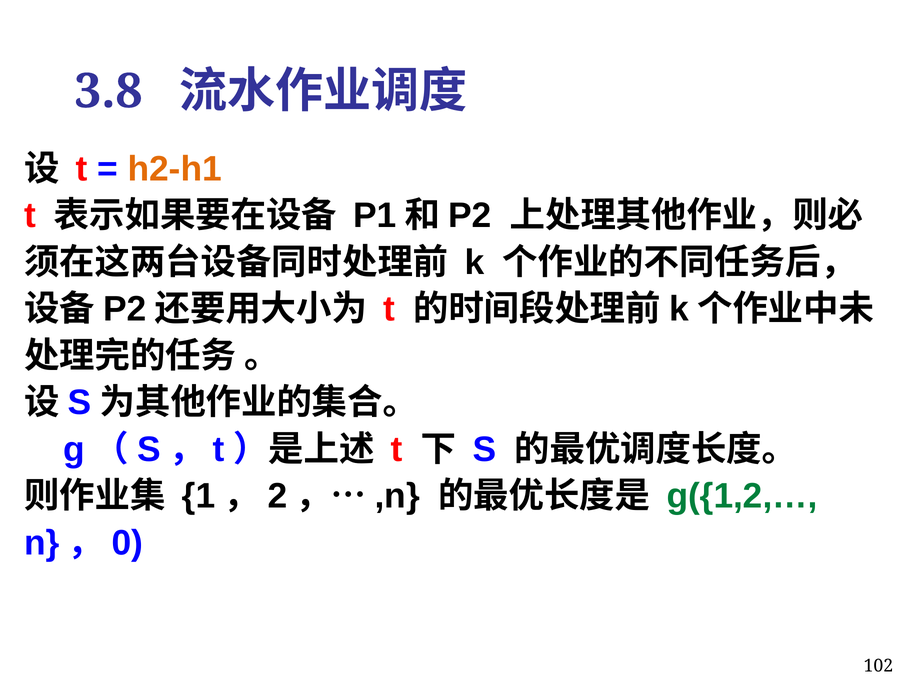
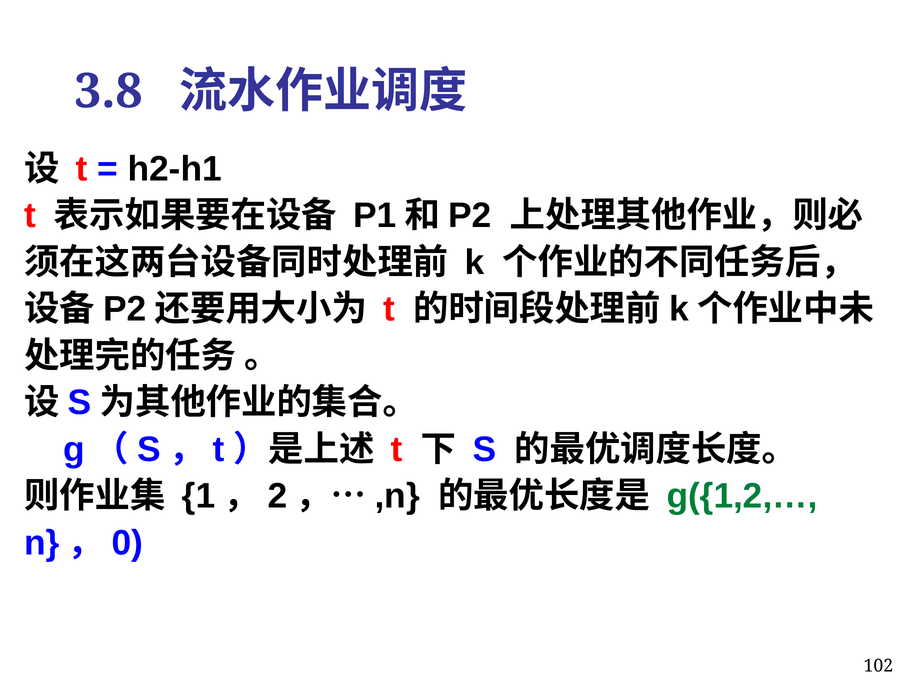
h2-h1 colour: orange -> black (175, 169)
